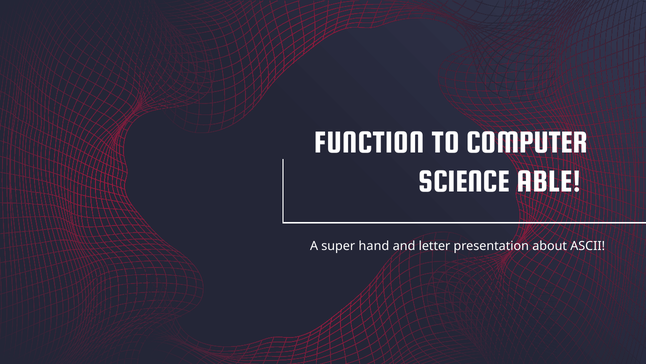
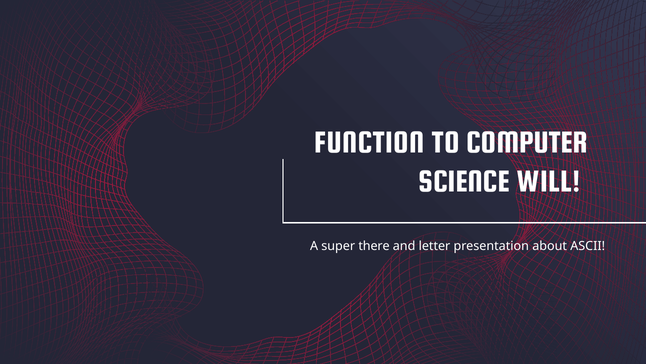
ABLE: ABLE -> WILL (549, 181)
hand: hand -> there (374, 245)
